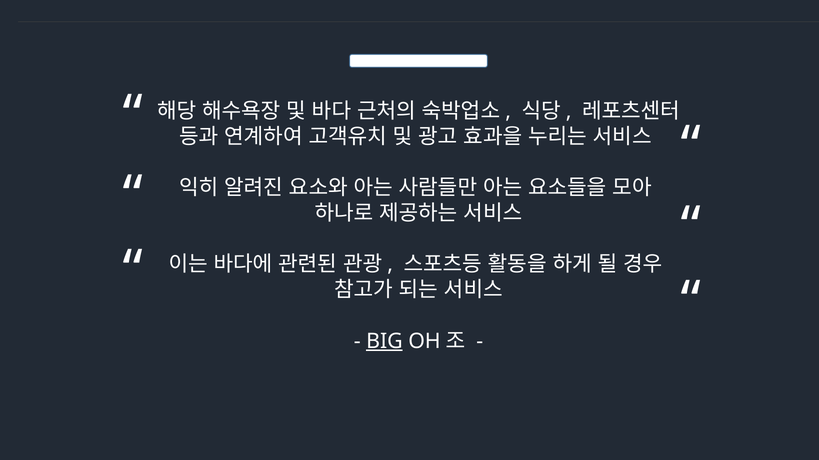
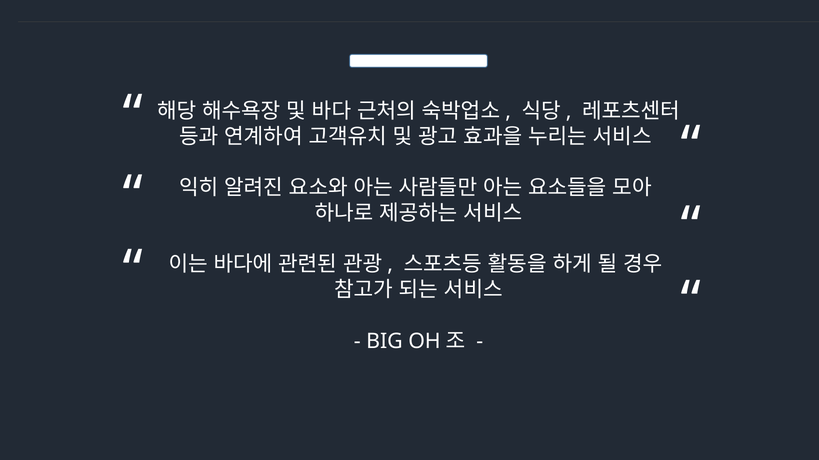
BIG underline: present -> none (384, 342)
